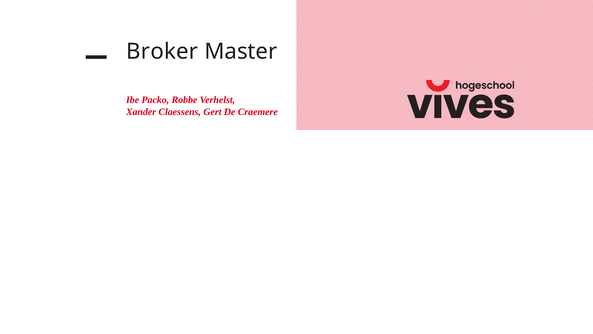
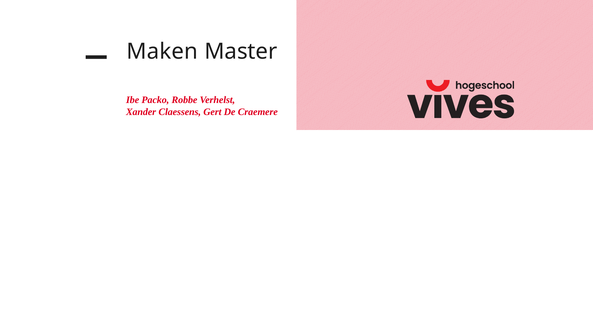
Broker: Broker -> Maken (162, 52)
